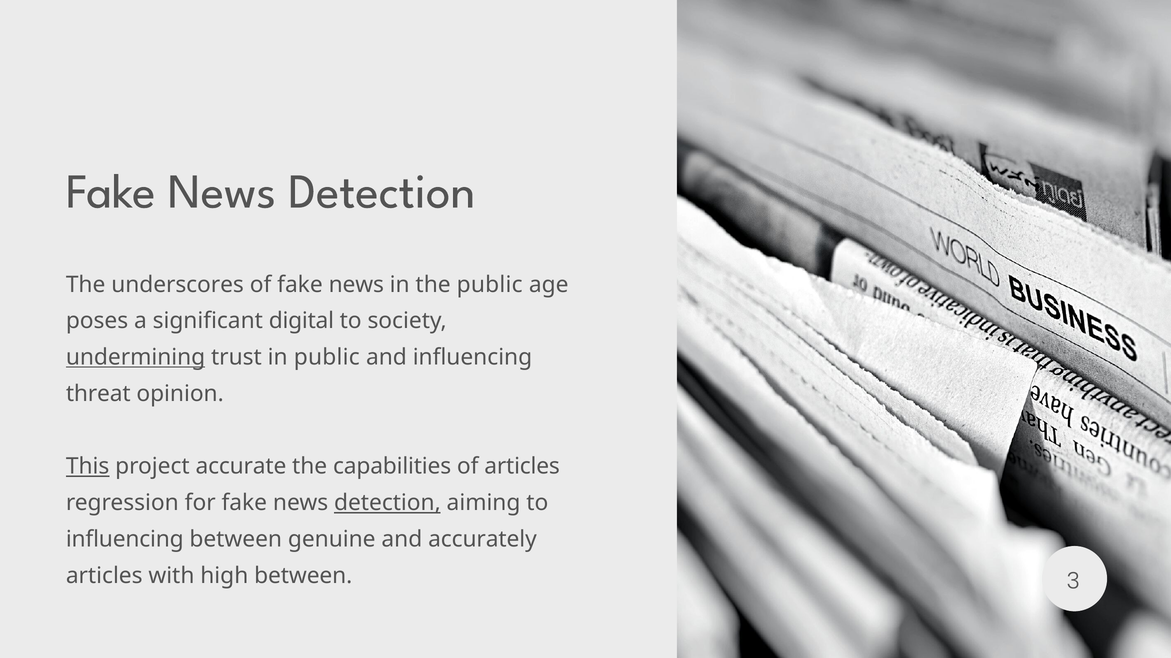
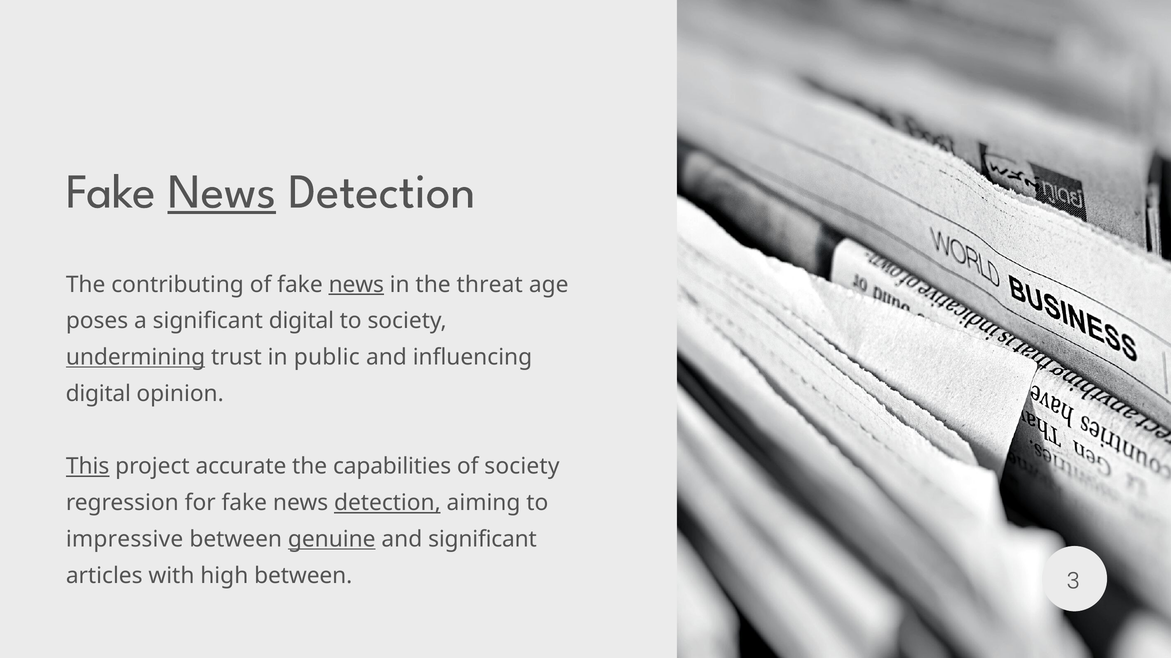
News underline: none -> present (222, 192)
underscores: underscores -> contributing (178, 285)
news underline: none -> present (356, 285)
the public: public -> threat (490, 285)
threat: threat -> digital (98, 394)
of articles: articles -> society (522, 467)
influencing: influencing -> impressive (125, 540)
genuine underline: none -> present (332, 540)
and accurately: accurately -> significant (482, 540)
